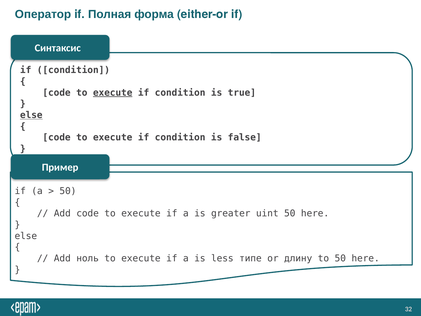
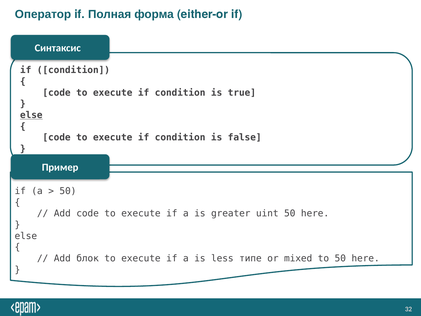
execute underline: present -> none (113, 93)
ноль: ноль -> блок (88, 258)
длину: длину -> mixed (298, 258)
